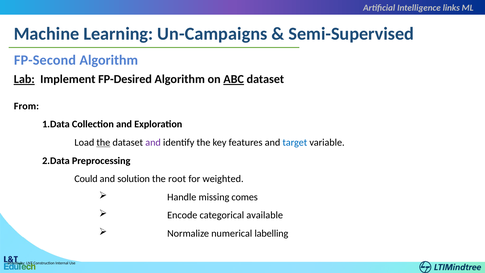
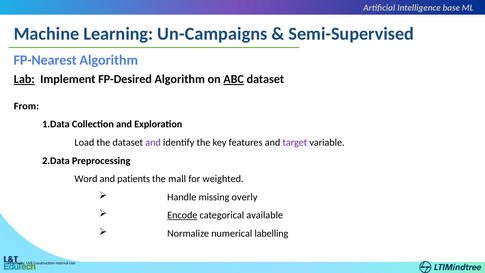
links: links -> base (451, 8)
FP-Second: FP-Second -> FP-Nearest (45, 60)
the underline: present -> none (103, 142)
target colour: blue -> purple (295, 142)
Could: Could -> Word (86, 179)
solution: solution -> patients (134, 179)
root: root -> mall (177, 179)
comes: comes -> overly (245, 197)
Encode underline: none -> present (182, 215)
